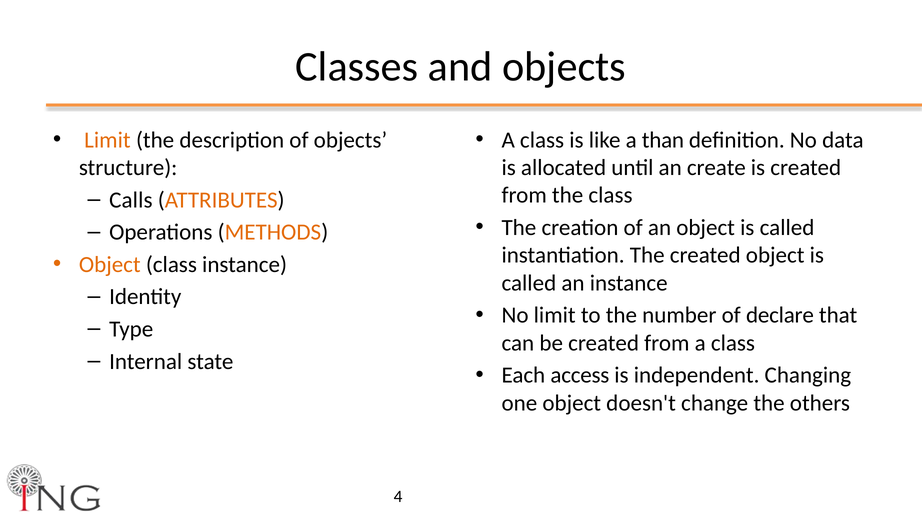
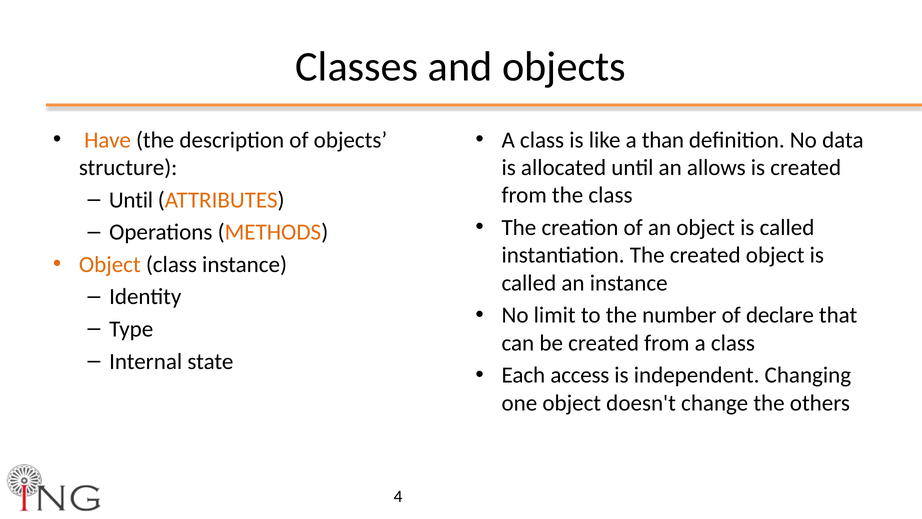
Limit: Limit -> Have (108, 140)
create: create -> allows (716, 168)
Calls: Calls -> Until (131, 200)
